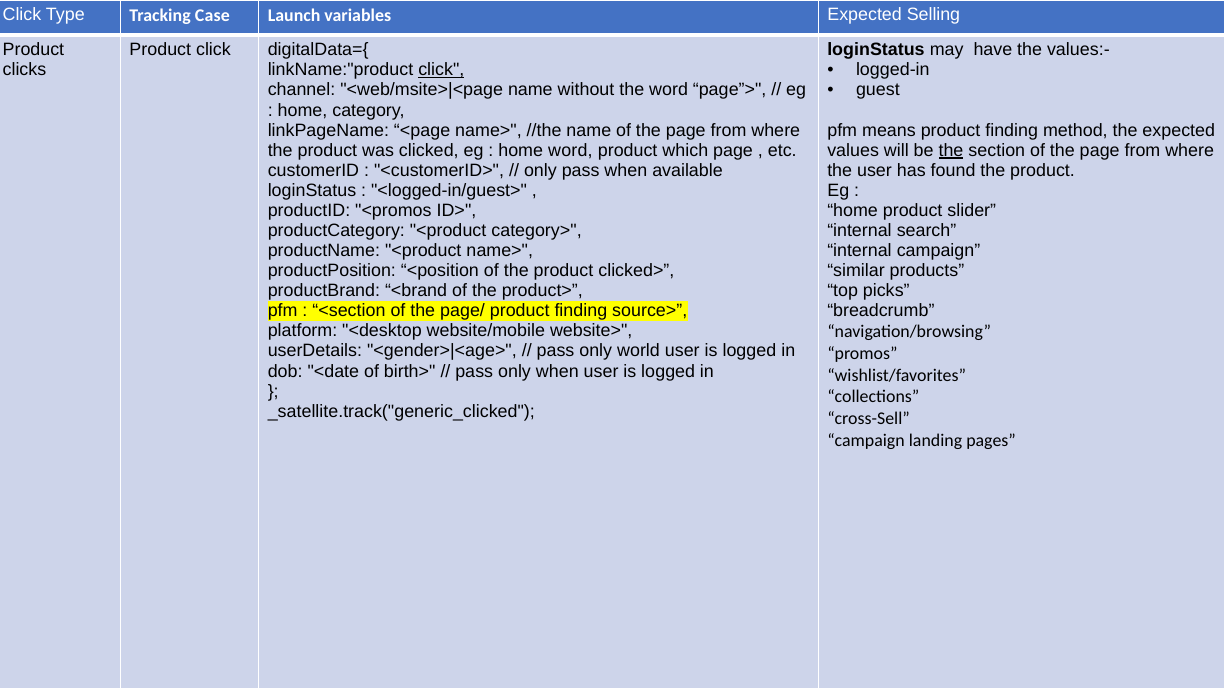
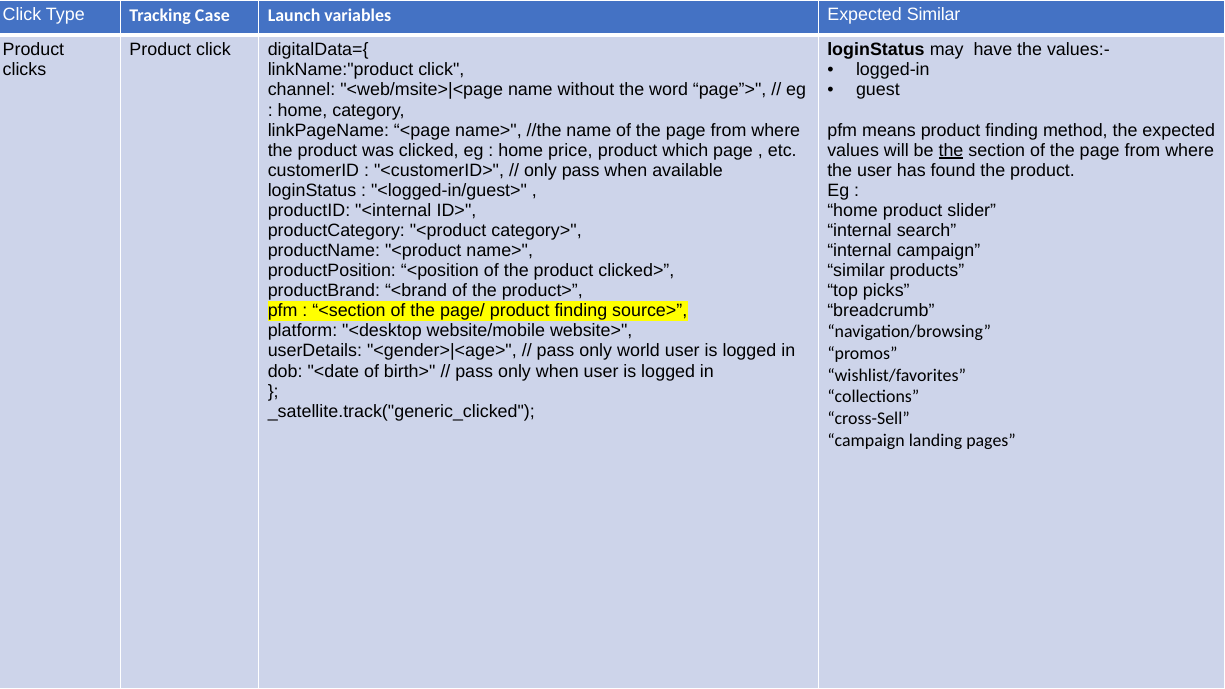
Expected Selling: Selling -> Similar (934, 15)
click underline: present -> none (441, 70)
home word: word -> price (570, 150)
<promos: <promos -> <internal (393, 211)
